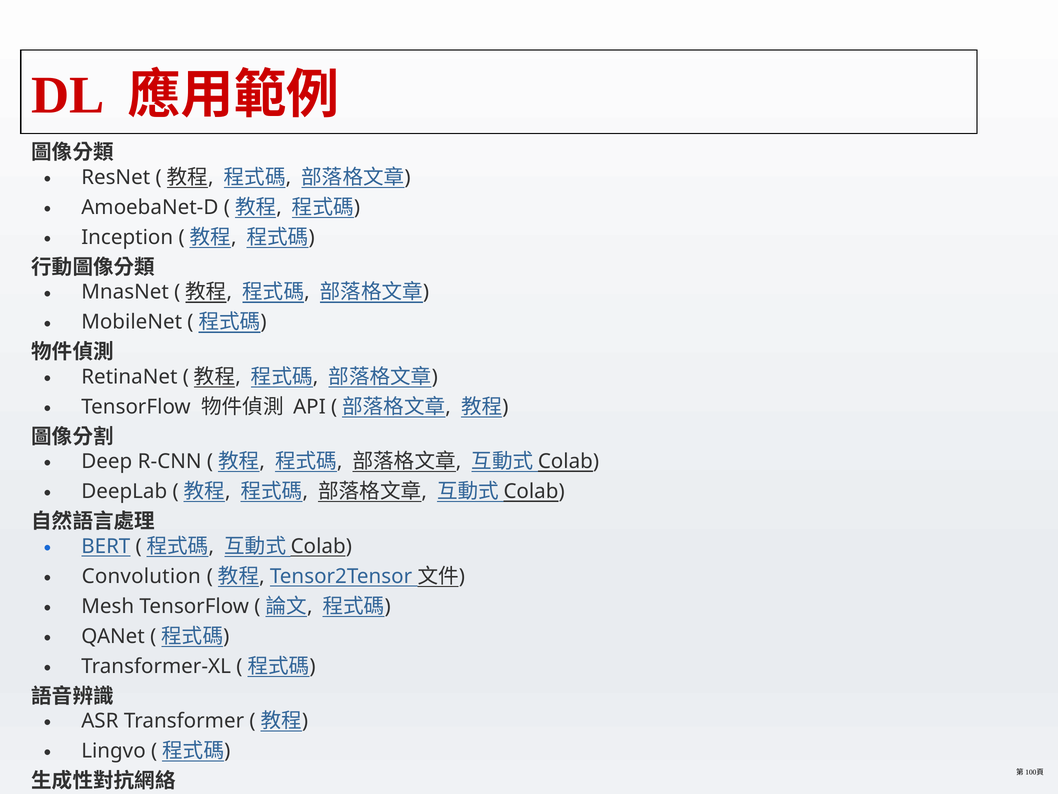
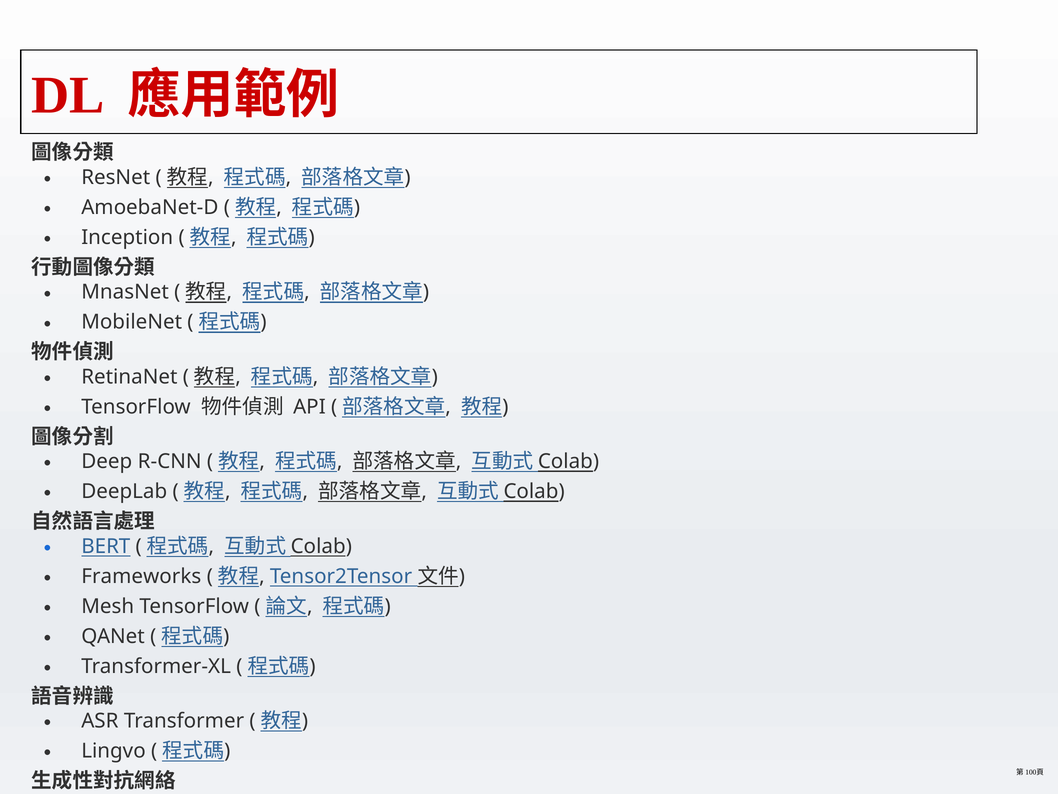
Convolution: Convolution -> Frameworks (141, 576)
